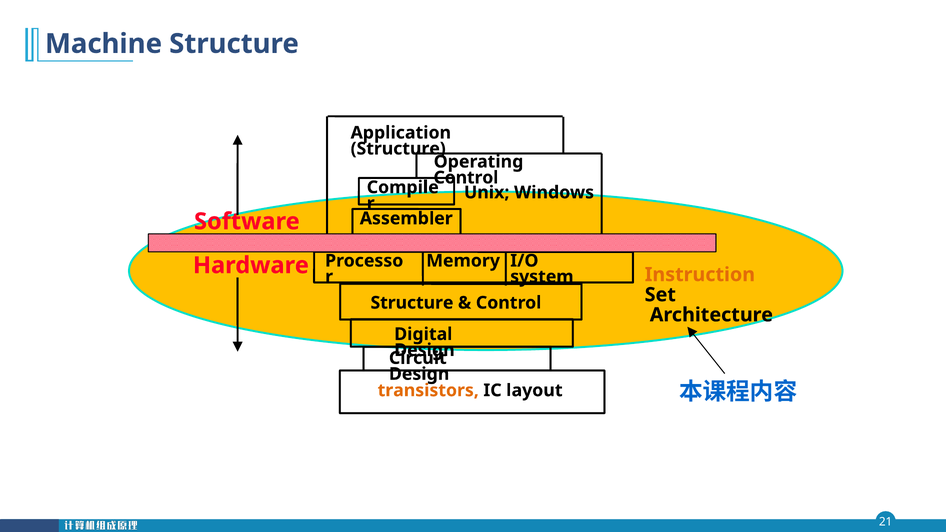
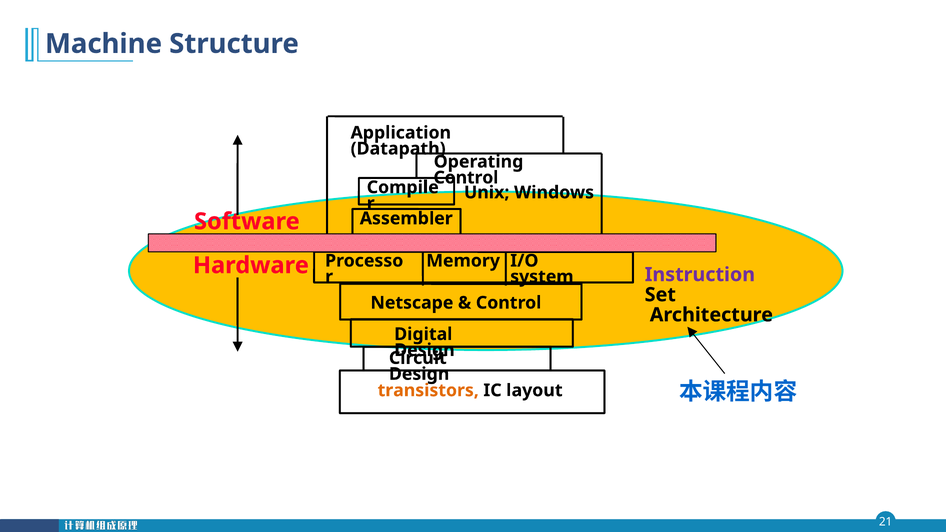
Structure: Structure -> Datapath (398, 149)
Instruction colour: orange -> purple (700, 275)
Structure: Structure -> Netscape (412, 303)
